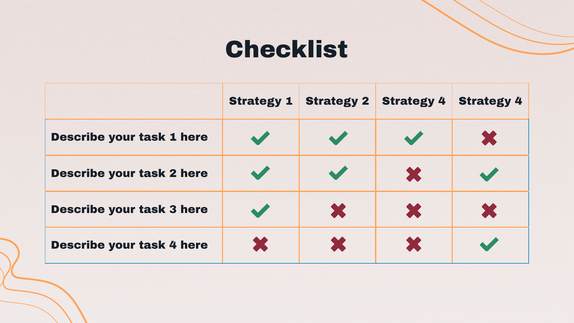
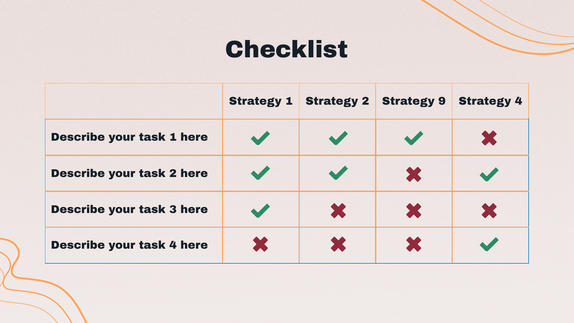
2 Strategy 4: 4 -> 9 (442, 101)
